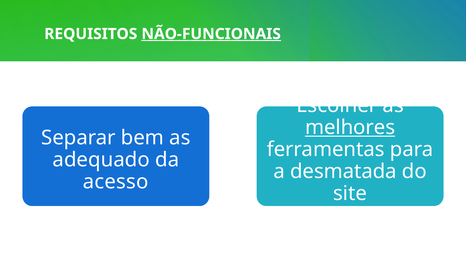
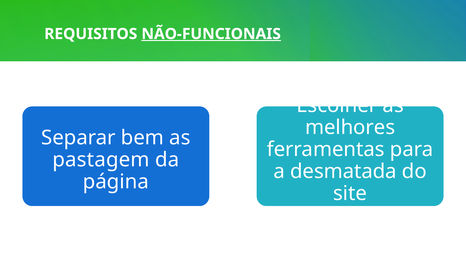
melhores underline: present -> none (350, 127)
adequado: adequado -> pastagem (101, 160)
acesso: acesso -> página (116, 182)
